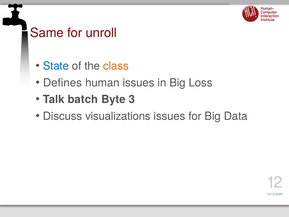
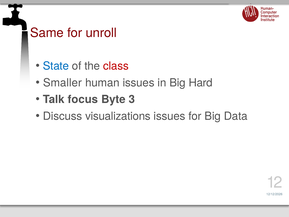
class colour: orange -> red (116, 66)
Defines: Defines -> Smaller (62, 83)
Loss: Loss -> Hard (201, 83)
batch: batch -> focus (83, 99)
